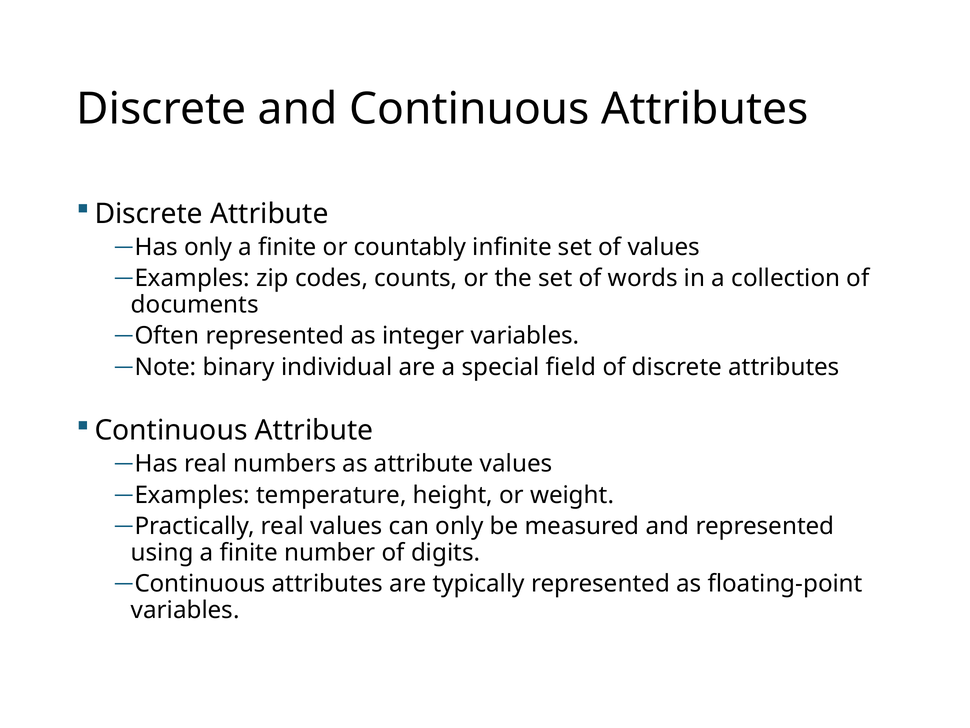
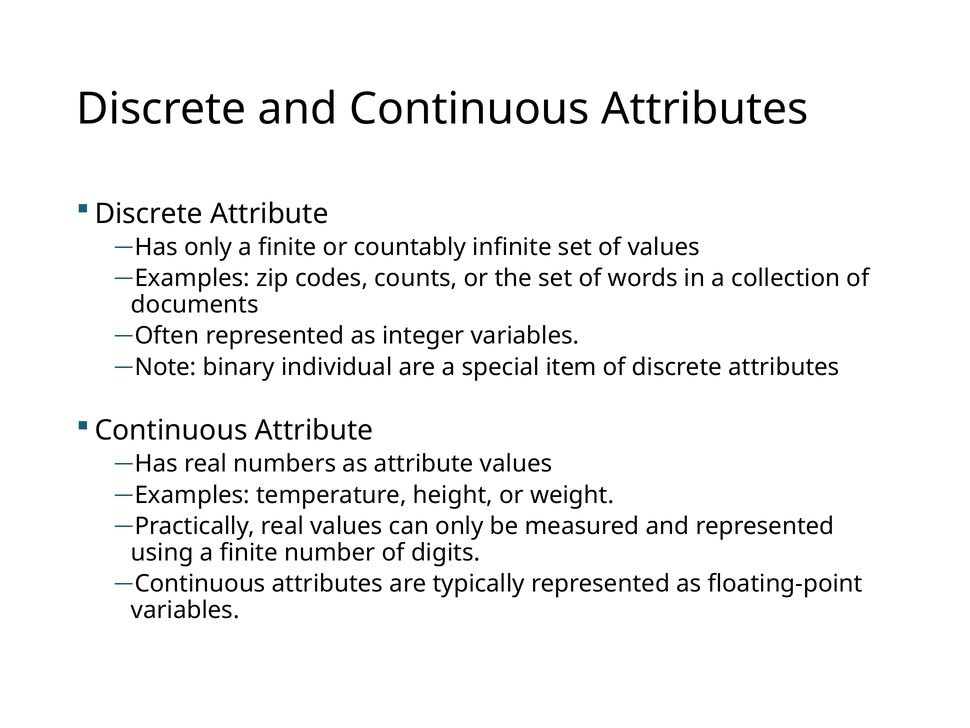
field: field -> item (571, 367)
